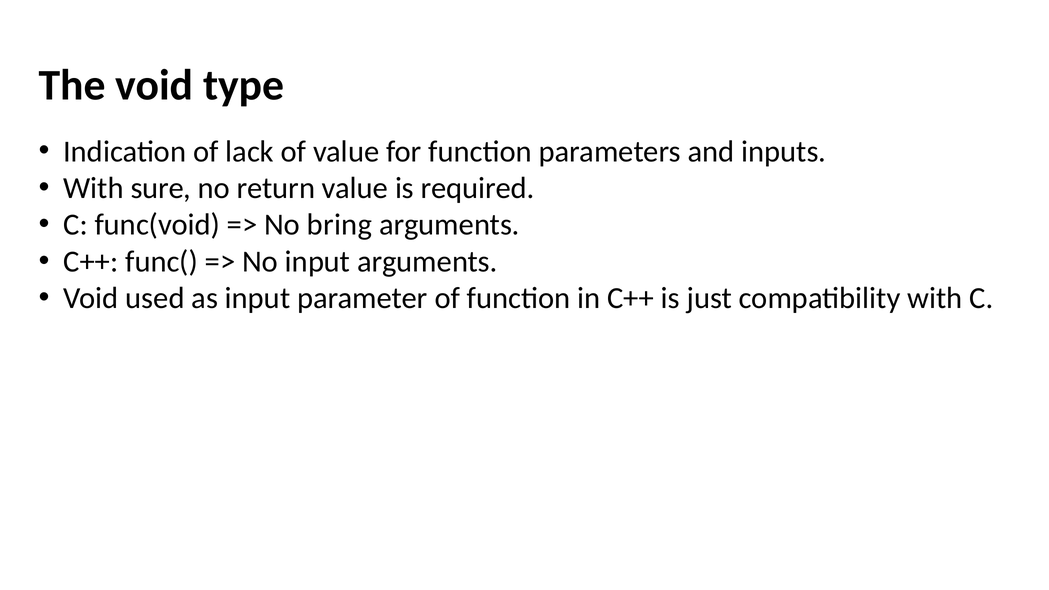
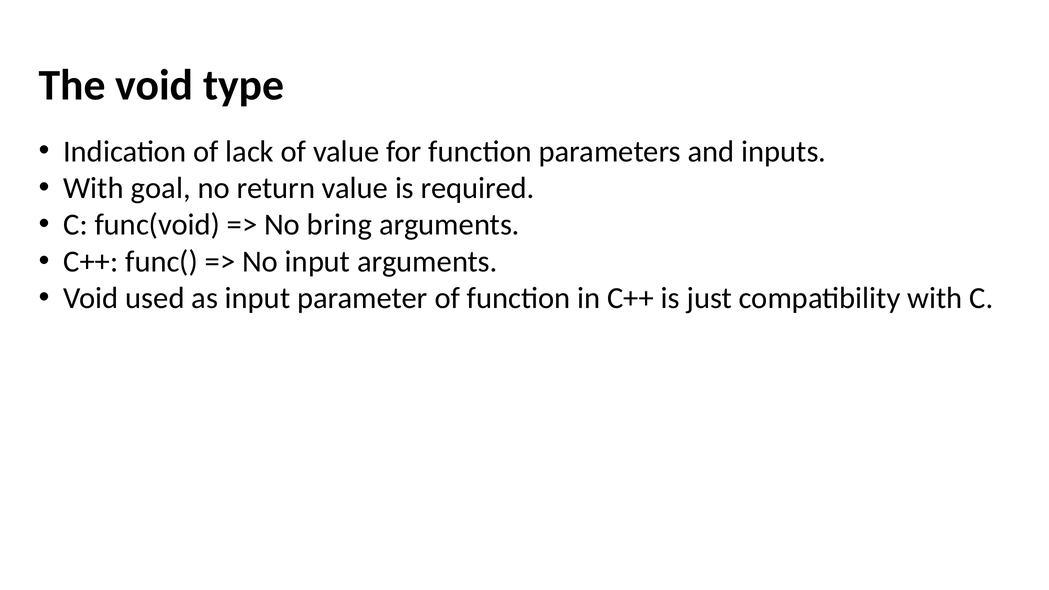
sure: sure -> goal (161, 188)
